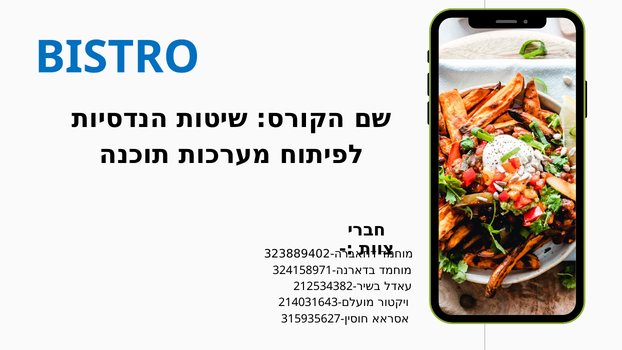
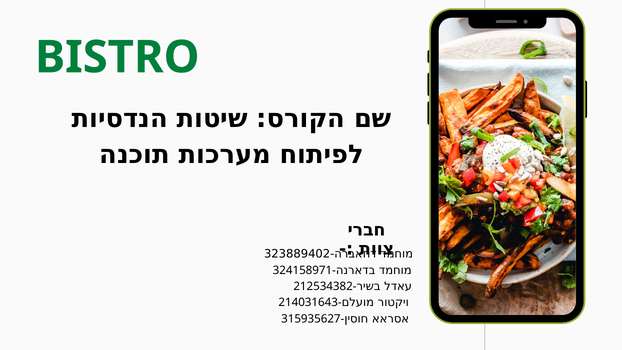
BISTRO colour: blue -> green (117, 57)
